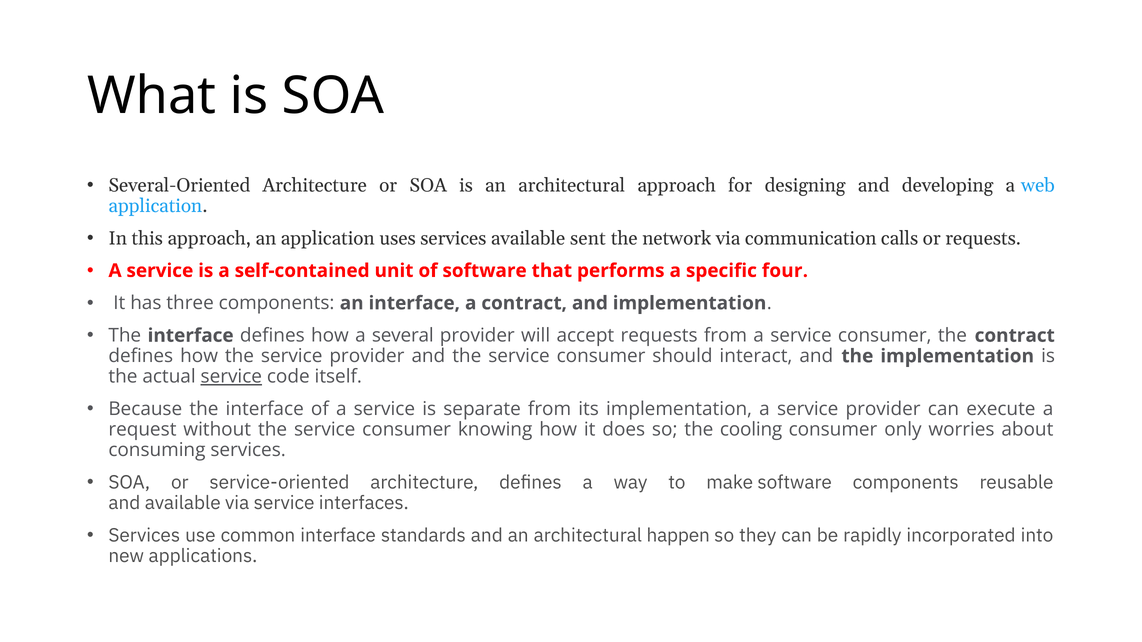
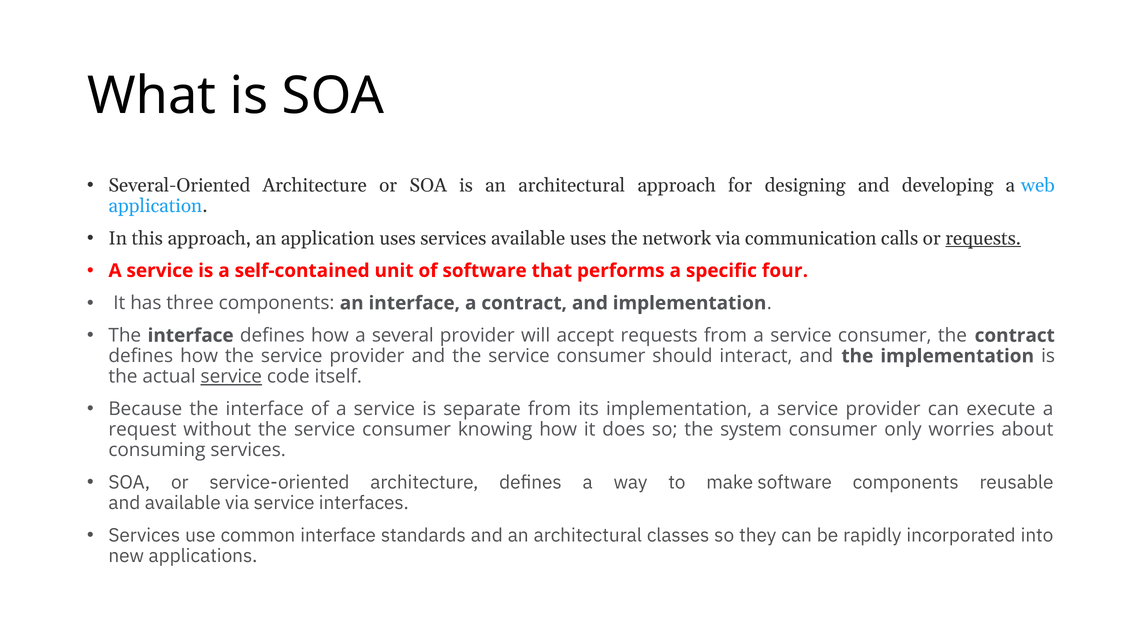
available sent: sent -> uses (588, 238)
requests underline: none -> present (983, 238)
cooling: cooling -> system (751, 430)
happen: happen -> classes (678, 536)
